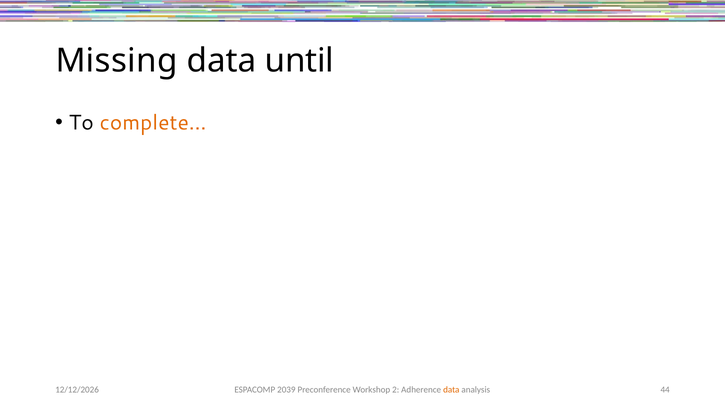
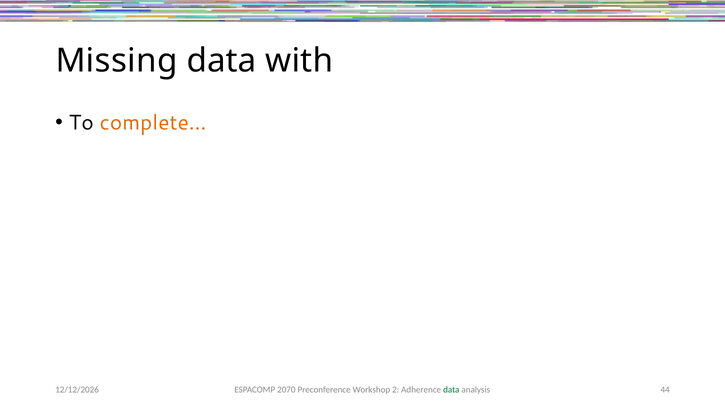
until: until -> with (299, 61)
2039: 2039 -> 2070 (286, 389)
data colour: orange -> green (451, 389)
